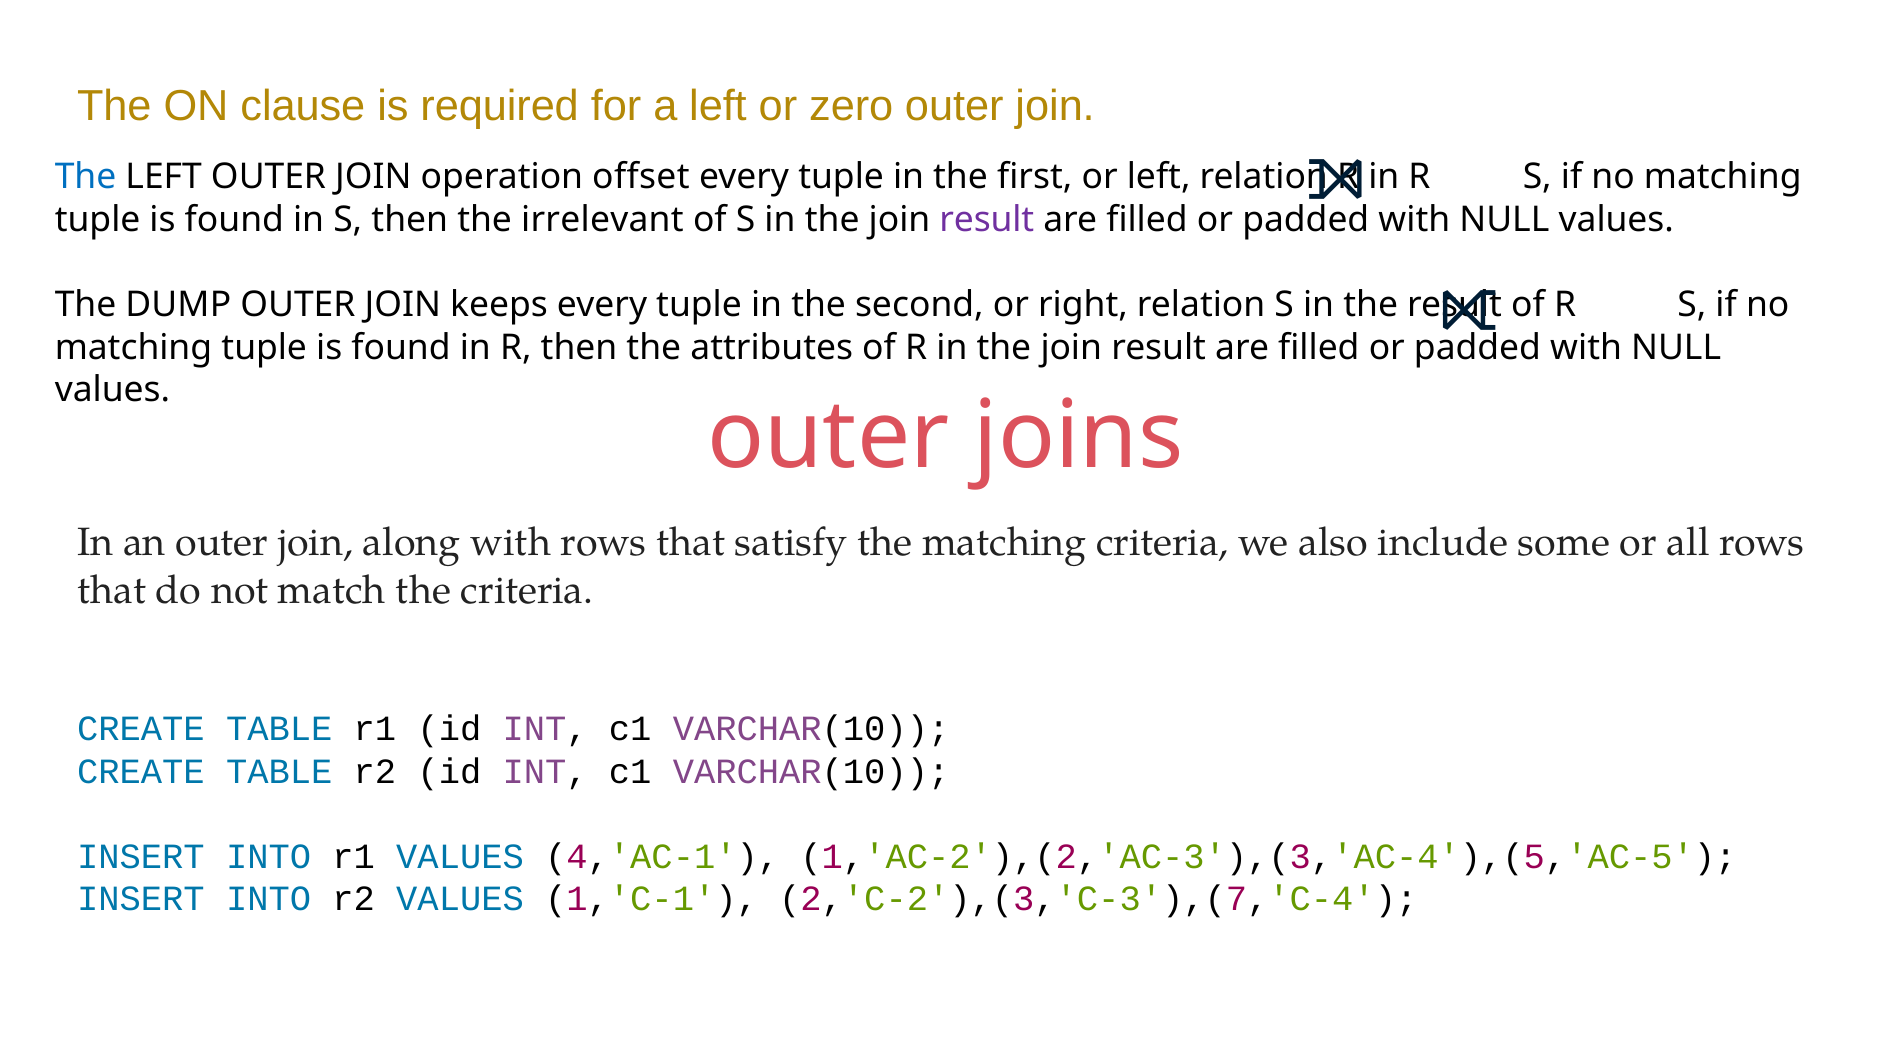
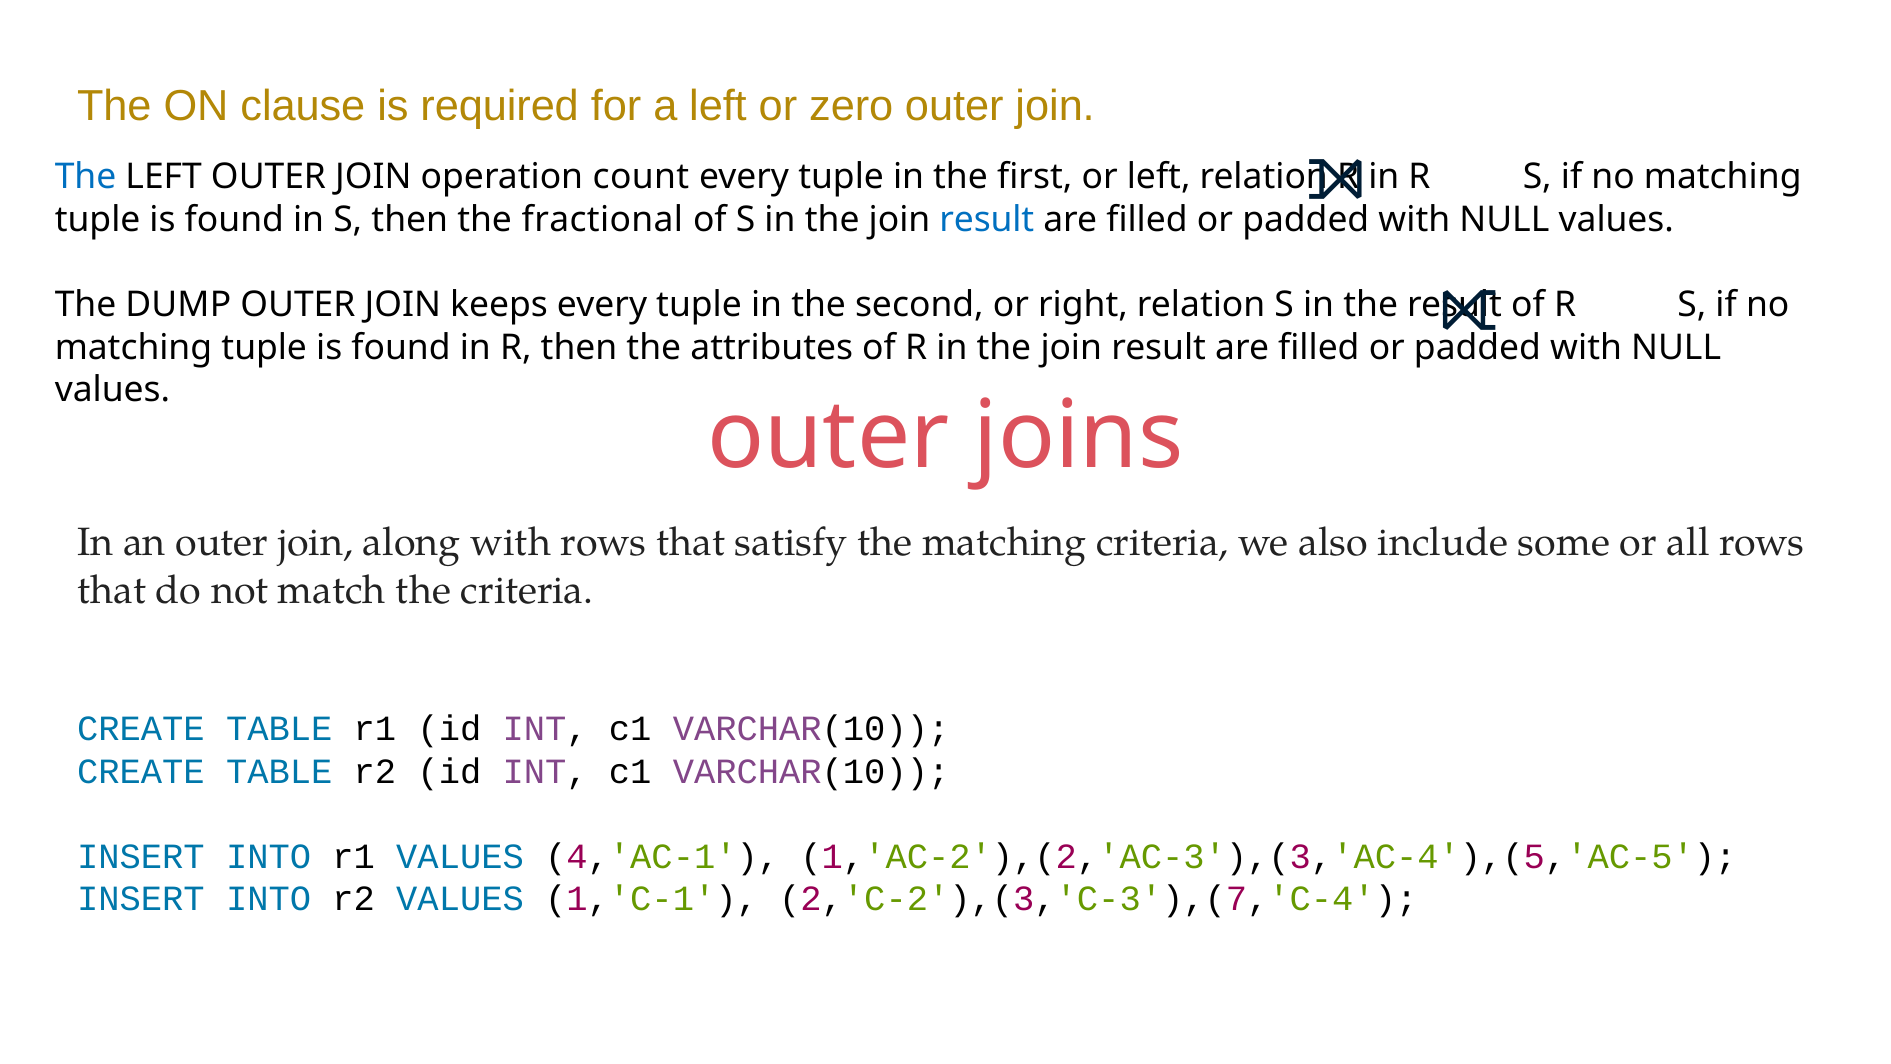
offset: offset -> count (641, 177)
irrelevant: irrelevant -> fractional (602, 220)
result colour: purple -> blue (987, 220)
